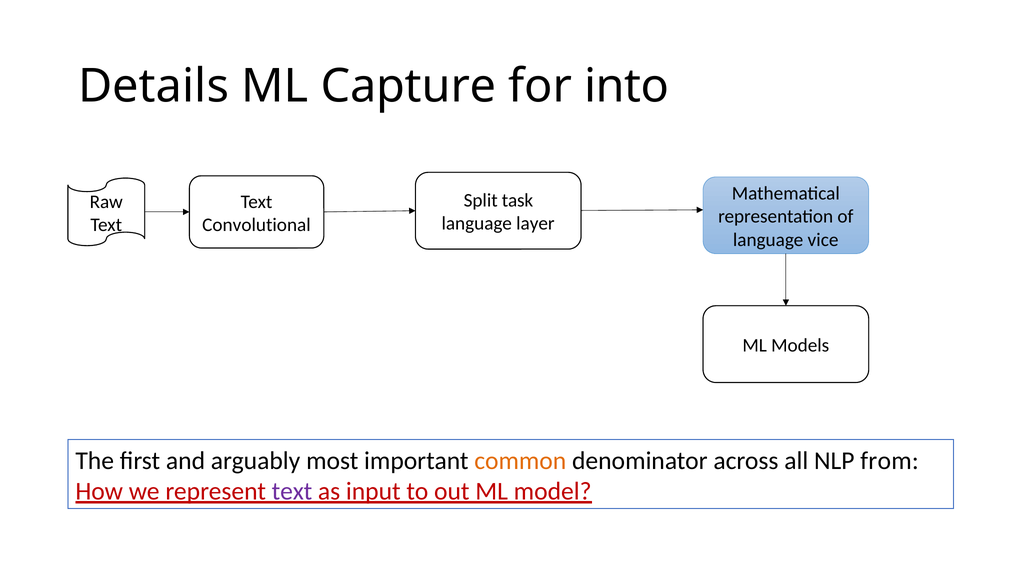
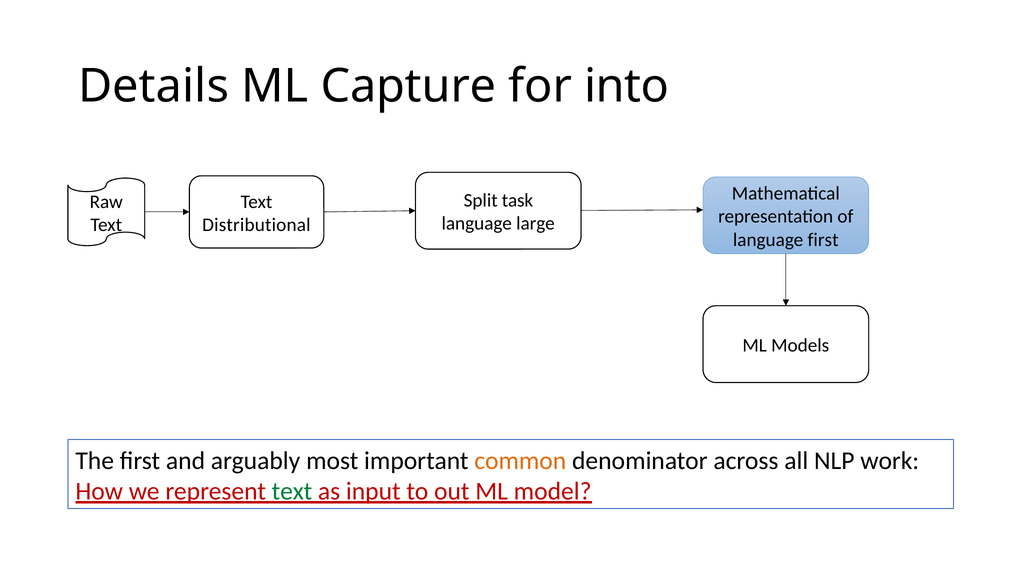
layer: layer -> large (535, 224)
Convolutional: Convolutional -> Distributional (256, 225)
language vice: vice -> first (823, 240)
from: from -> work (890, 461)
text colour: purple -> green (292, 491)
